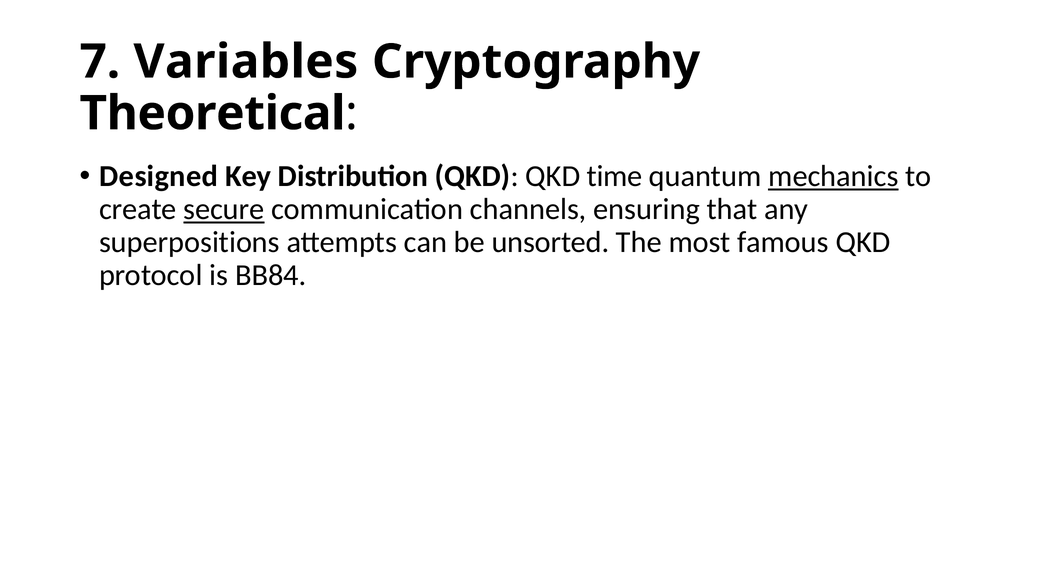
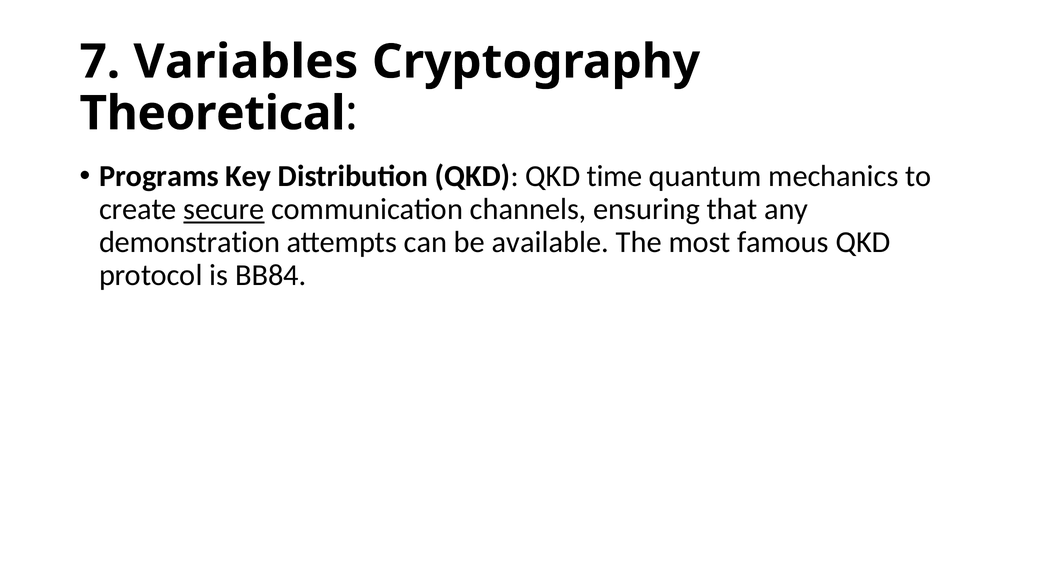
Designed: Designed -> Programs (159, 176)
mechanics underline: present -> none (833, 176)
superpositions: superpositions -> demonstration (190, 242)
unsorted: unsorted -> available (550, 242)
